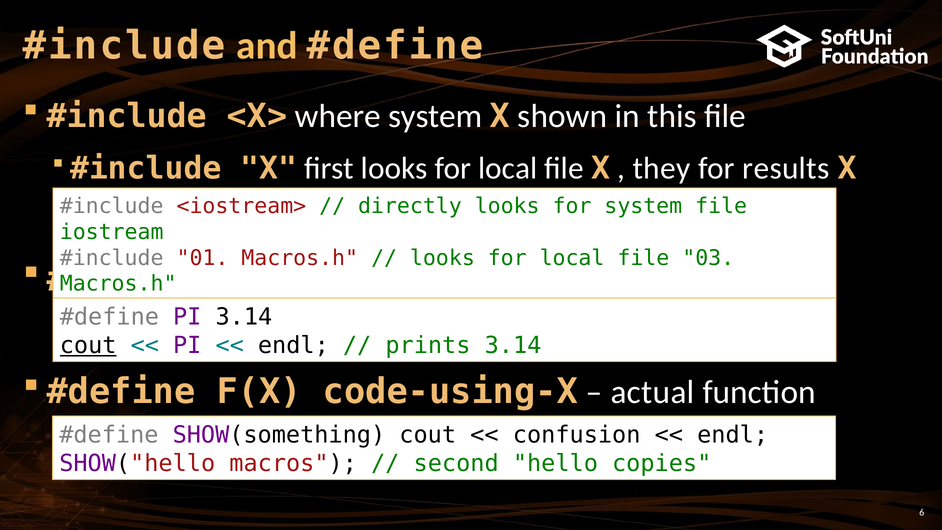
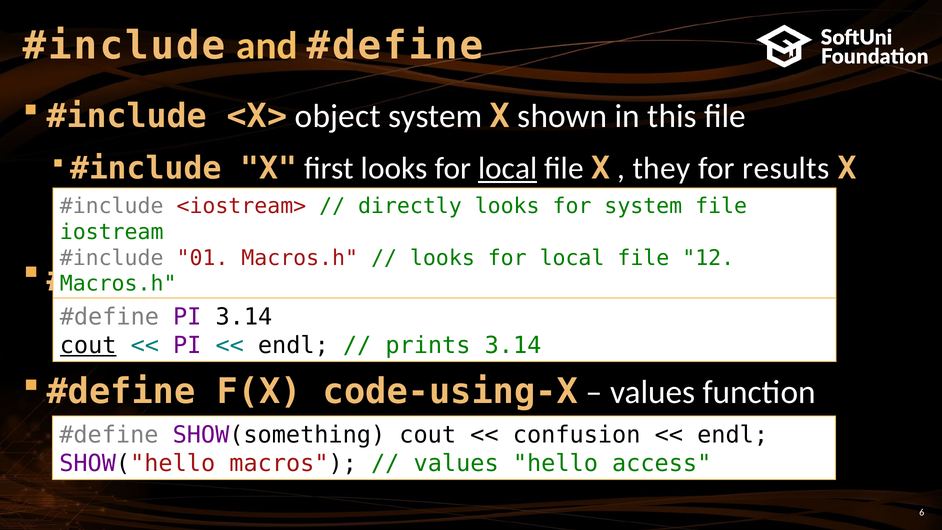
where: where -> object (338, 116)
local underline: none -> present (508, 168)
03: 03 -> 12 (708, 258)
actual: actual -> values (653, 392)
second: second -> values (456, 463)
copies: copies -> access (662, 463)
